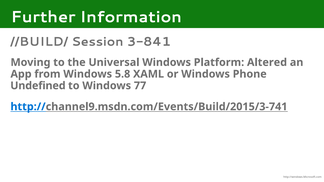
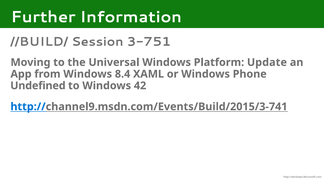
3-841: 3-841 -> 3-751 (149, 42)
Altered: Altered -> Update (267, 62)
5.8: 5.8 -> 8.4 (123, 74)
77: 77 -> 42 (140, 86)
